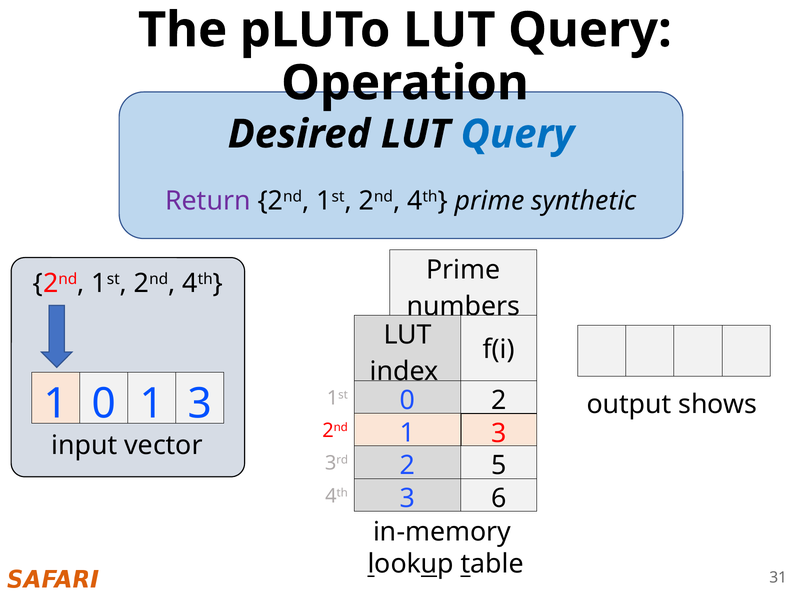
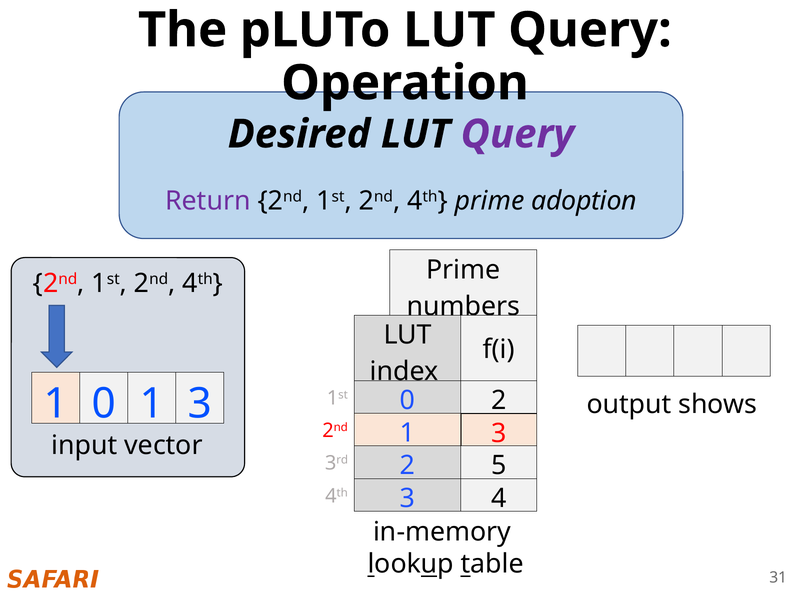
Query colour: blue -> purple (517, 134)
synthetic: synthetic -> adoption (584, 201)
6: 6 -> 4 (499, 498)
